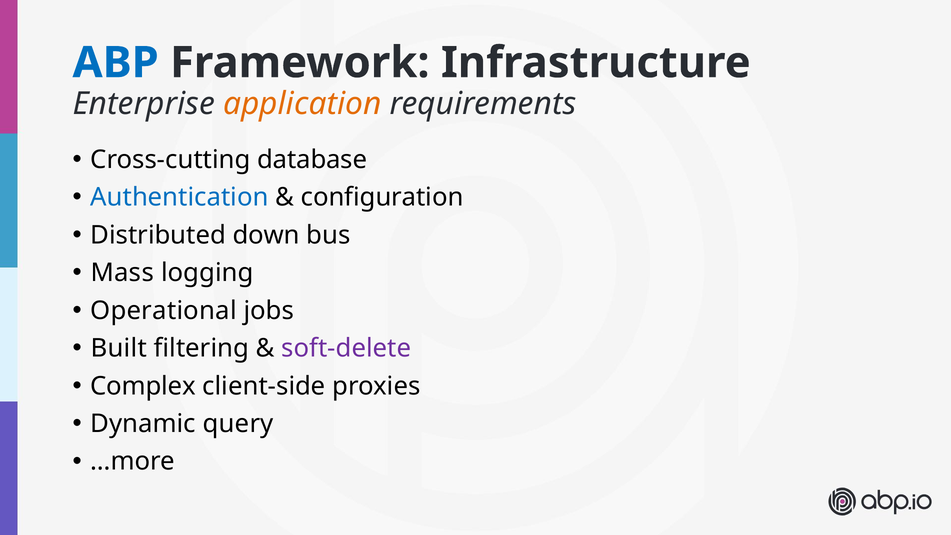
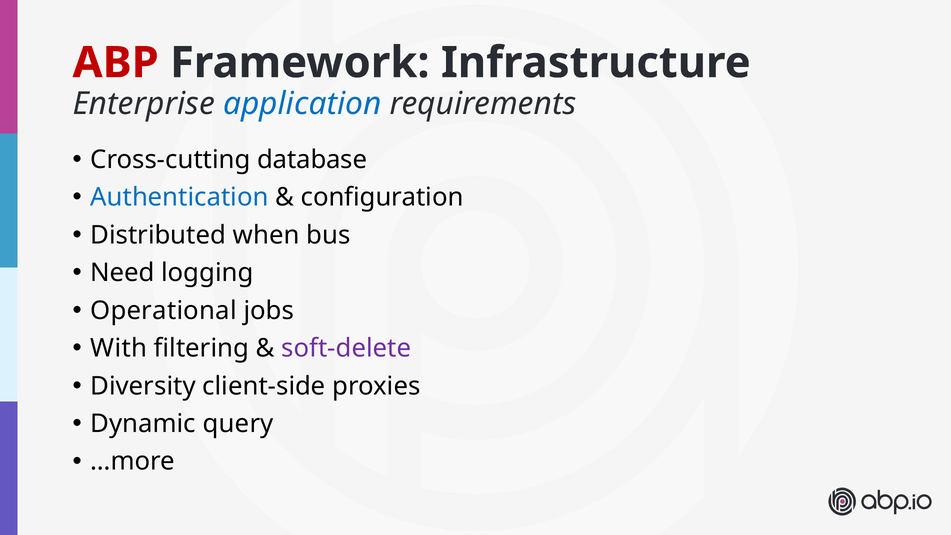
ABP colour: blue -> red (116, 63)
application colour: orange -> blue (302, 104)
down: down -> when (266, 235)
Mass: Mass -> Need (122, 273)
Built: Built -> With (119, 348)
Complex: Complex -> Diversity (143, 386)
